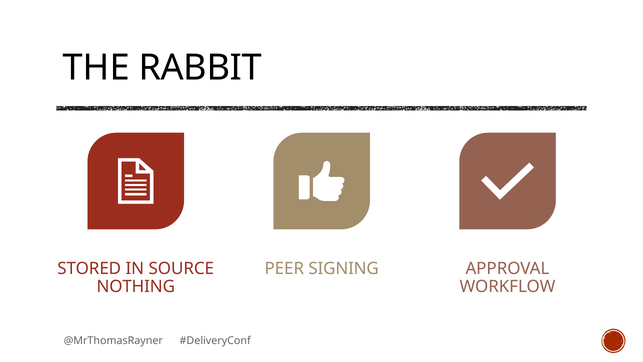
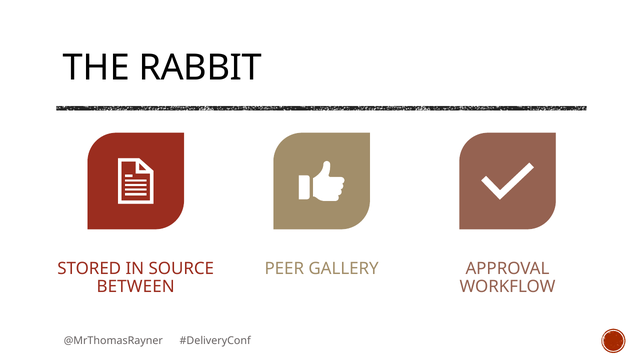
SIGNING: SIGNING -> GALLERY (344, 268)
NOTHING: NOTHING -> BETWEEN (136, 287)
